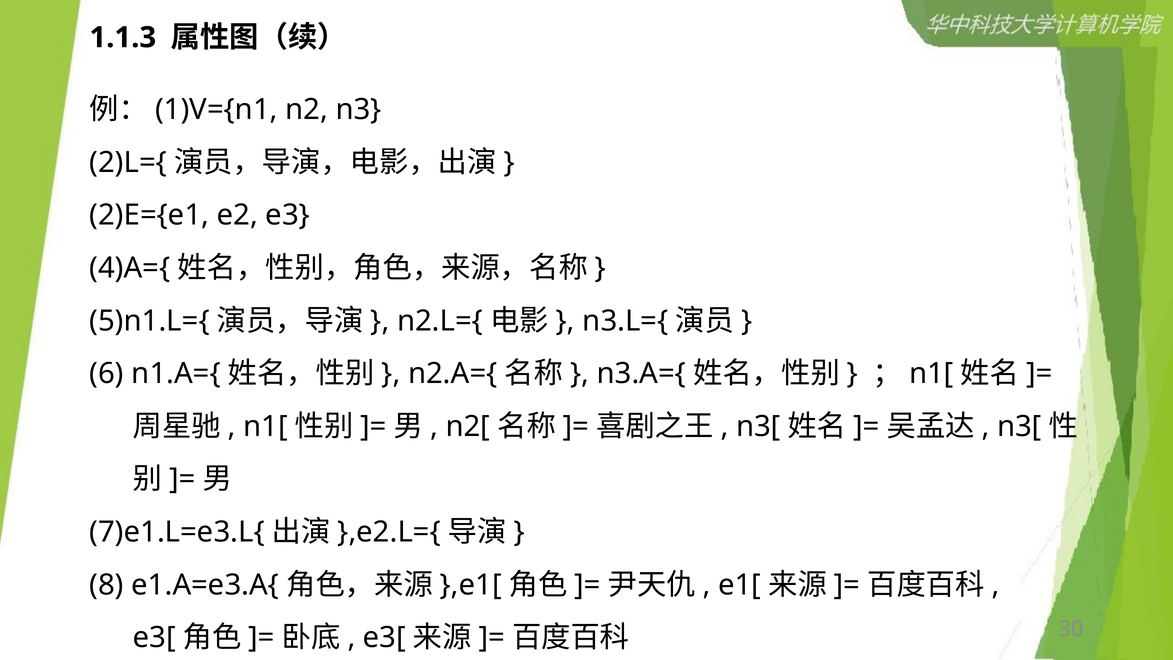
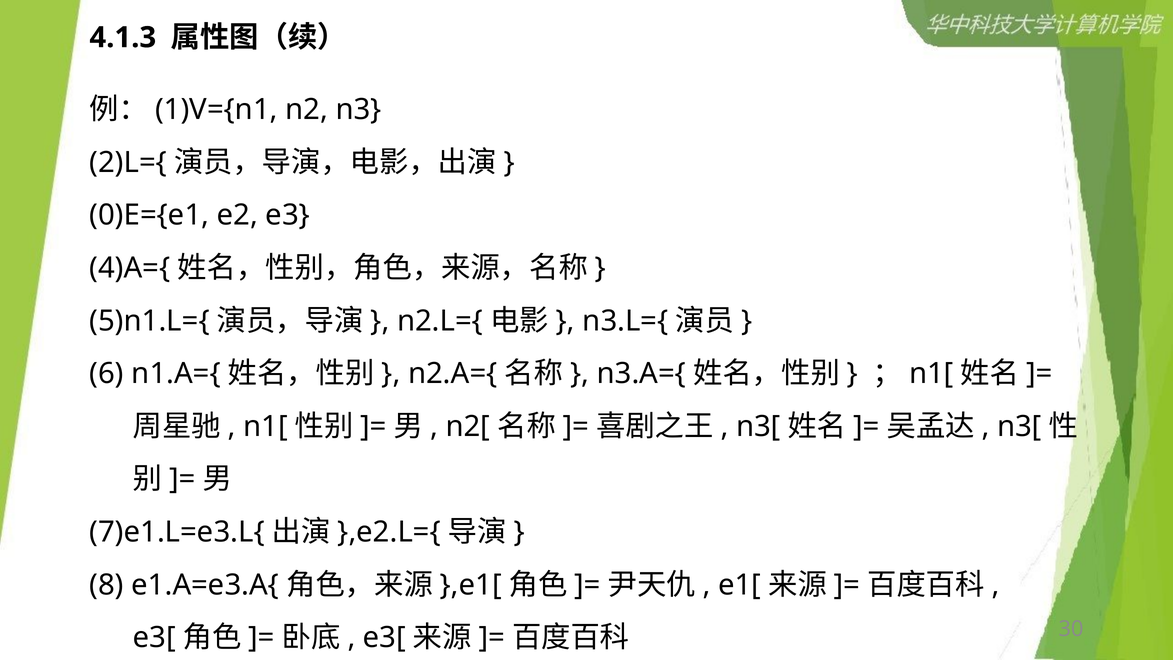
1.1.3: 1.1.3 -> 4.1.3 (123, 37)
2)E={e1: 2)E={e1 -> 0)E={e1 (149, 215)
